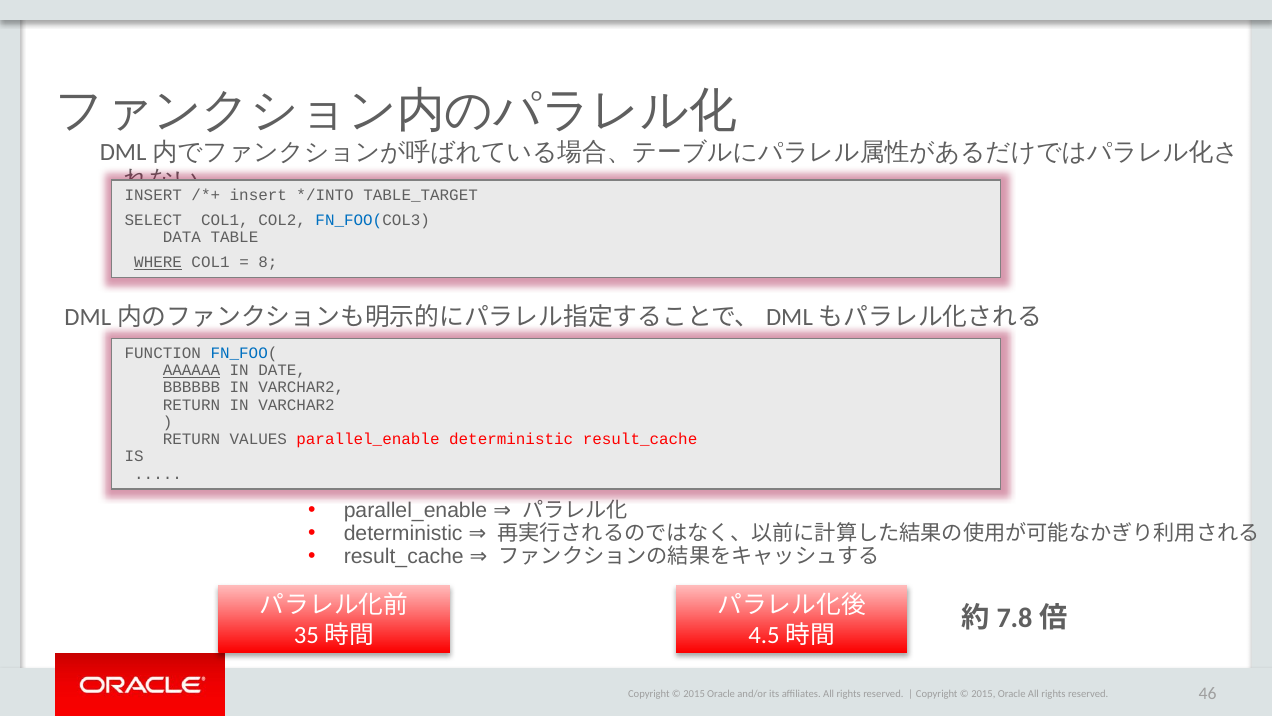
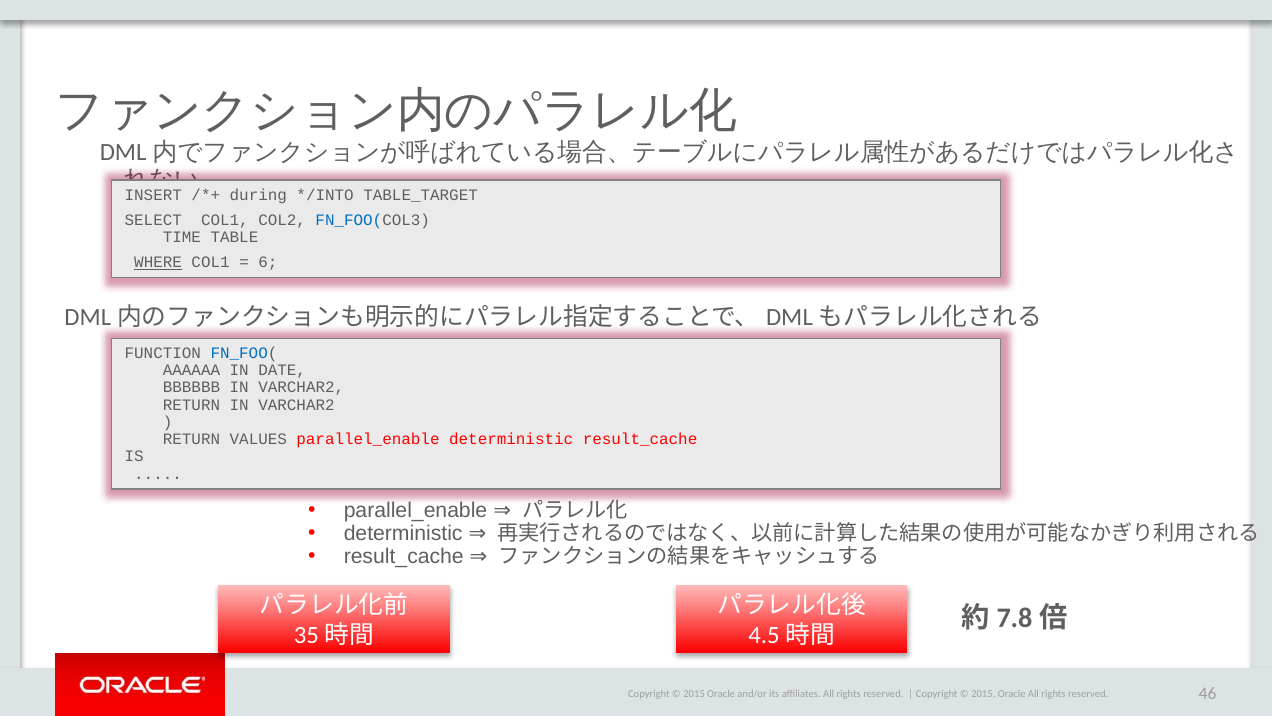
insert: insert -> during (258, 195)
DATA: DATA -> TIME (182, 237)
8: 8 -> 6 (268, 262)
AAAAAA underline: present -> none (191, 370)
